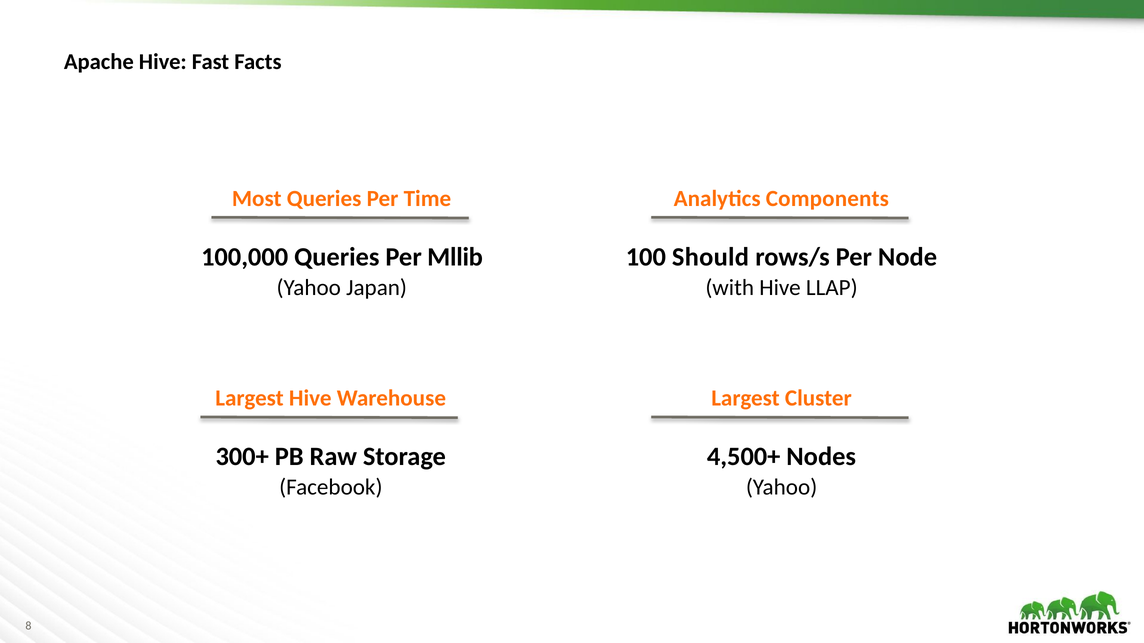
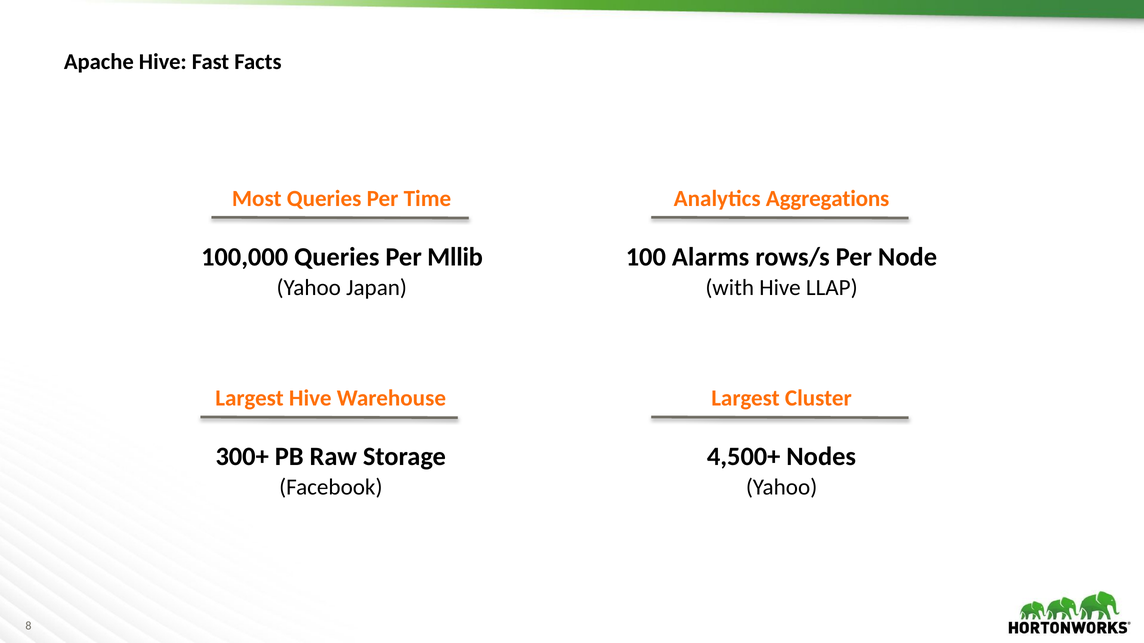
Components: Components -> Aggregations (828, 199)
Should: Should -> Alarms (711, 257)
